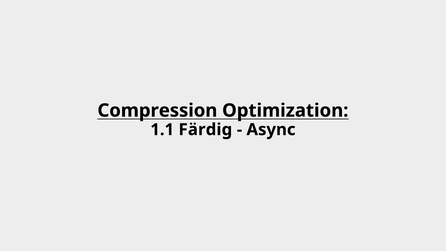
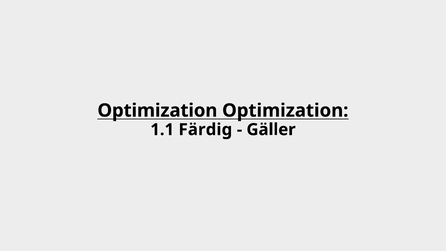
Compression: Compression -> Optimization (157, 110)
Async: Async -> Gäller (271, 130)
